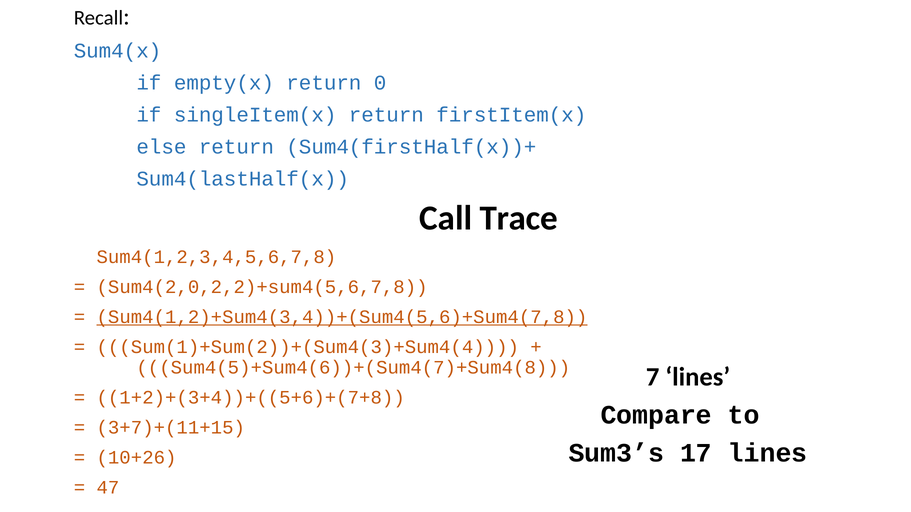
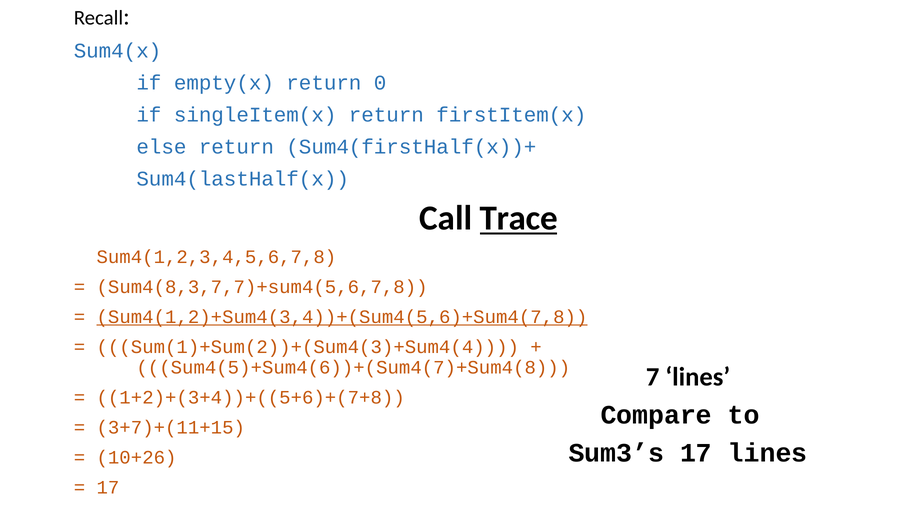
Trace underline: none -> present (519, 218)
Sum4(2,0,2,2)+sum4(5,6,7,8: Sum4(2,0,2,2)+sum4(5,6,7,8 -> Sum4(8,3,7,7)+sum4(5,6,7,8 (262, 287)
47: 47 -> 17 (108, 488)
